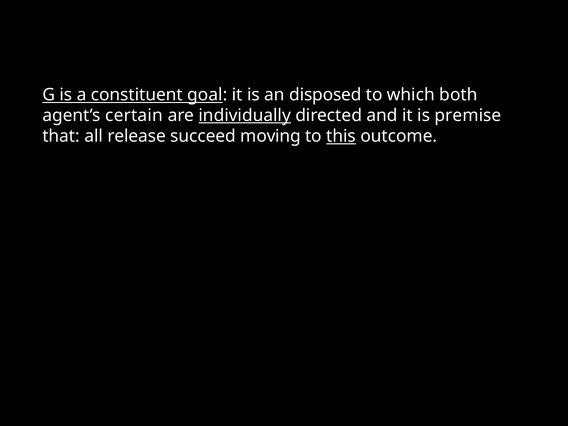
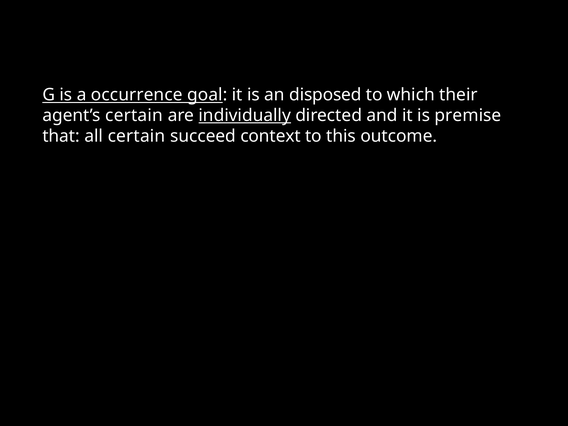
constituent: constituent -> occurrence (137, 95)
both: both -> their (459, 95)
all release: release -> certain (137, 136)
moving: moving -> context (271, 136)
this underline: present -> none (341, 136)
